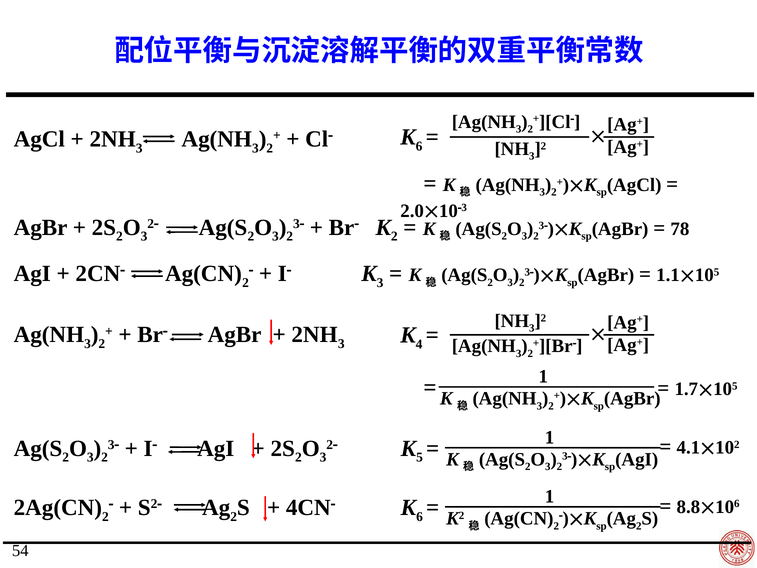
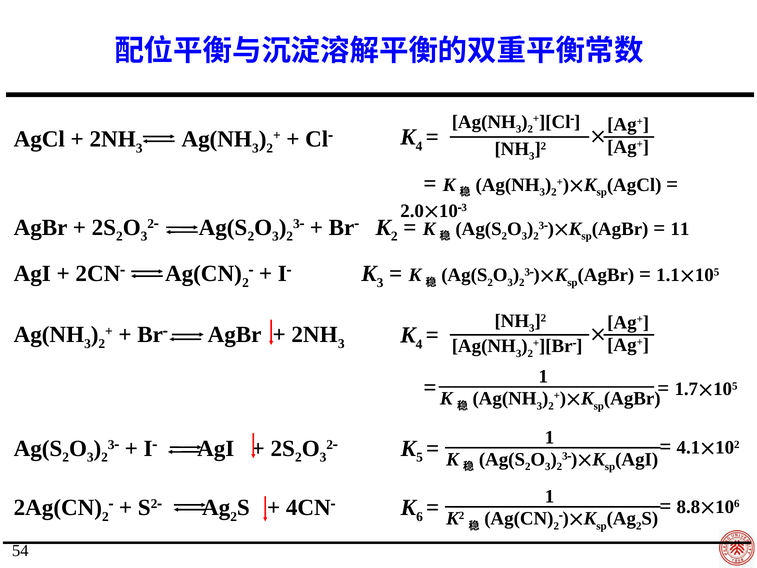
6: 6 -> 4 (419, 146)
78: 78 -> 11 (680, 229)
